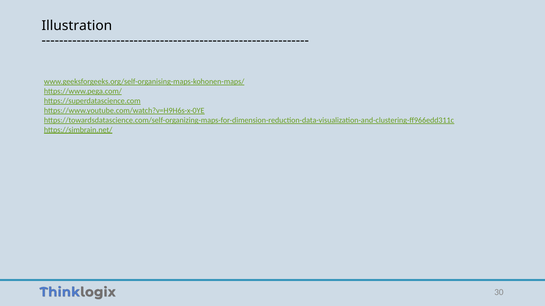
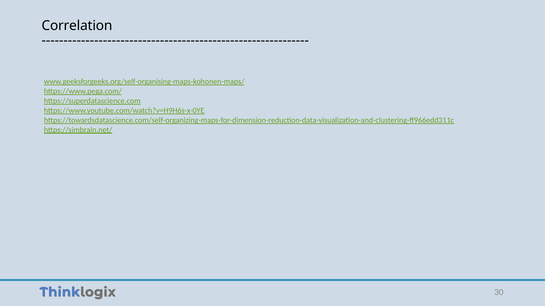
Illustration: Illustration -> Correlation (77, 26)
